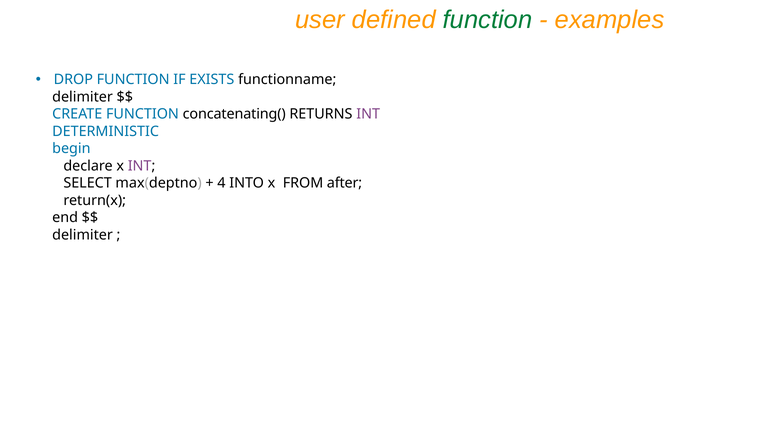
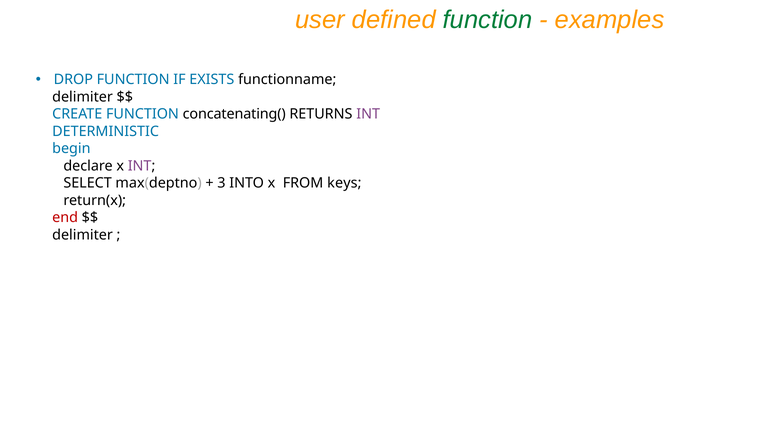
4: 4 -> 3 (221, 183)
after: after -> keys (344, 183)
end colour: black -> red (65, 218)
